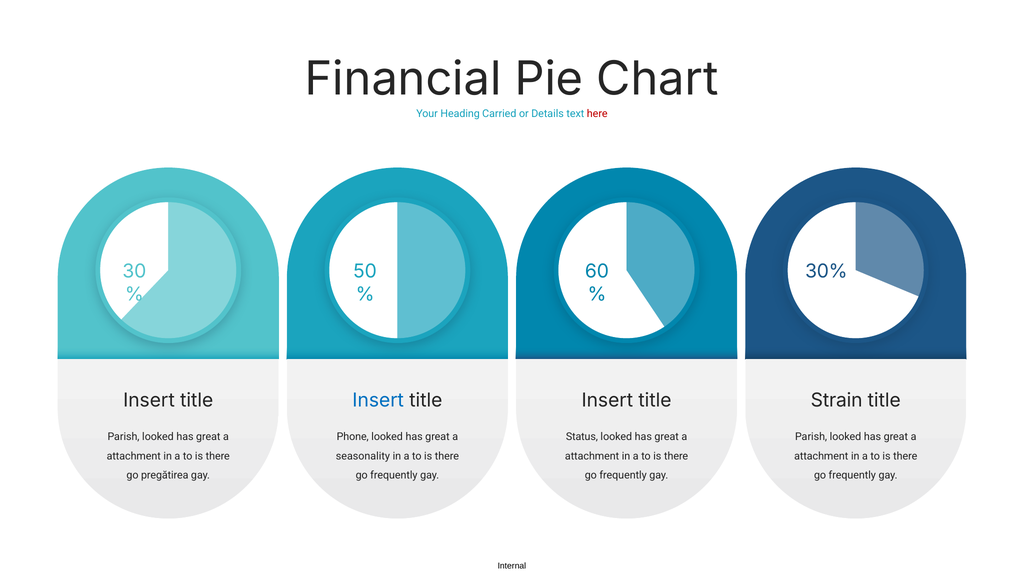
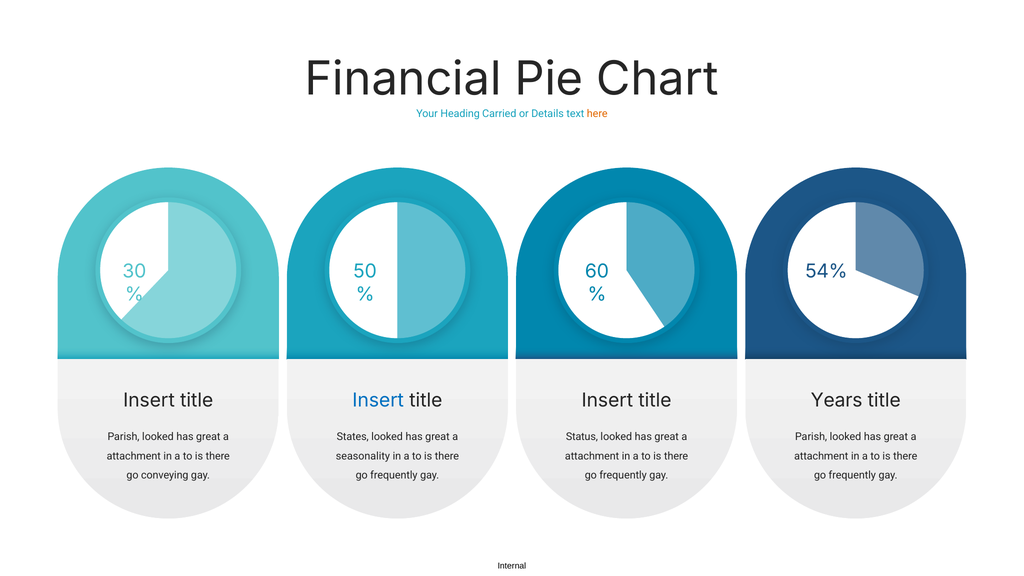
here colour: red -> orange (597, 114)
30%: 30% -> 54% (826, 271)
Strain: Strain -> Years (837, 400)
Phone: Phone -> States (353, 437)
pregătirea: pregătirea -> conveying (165, 475)
